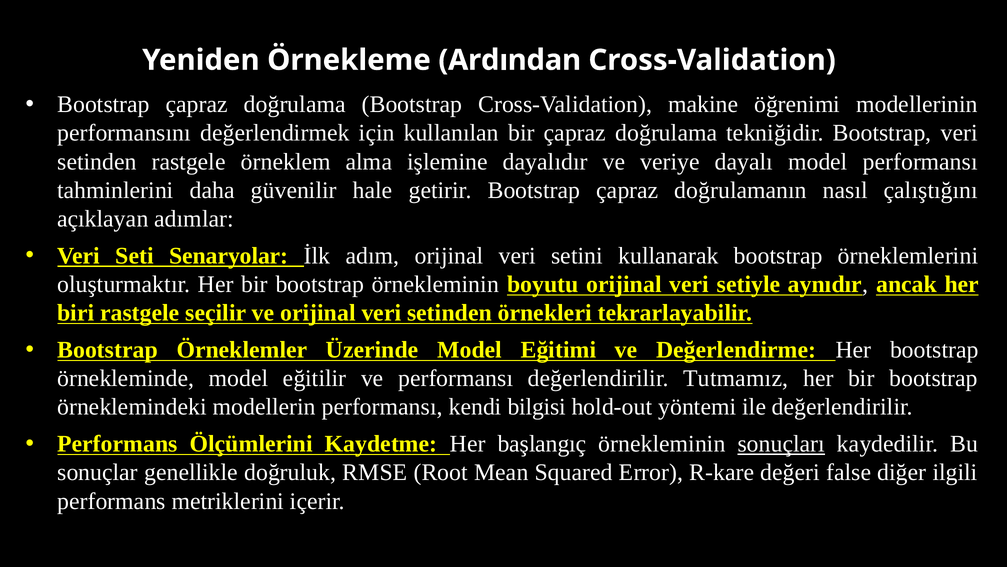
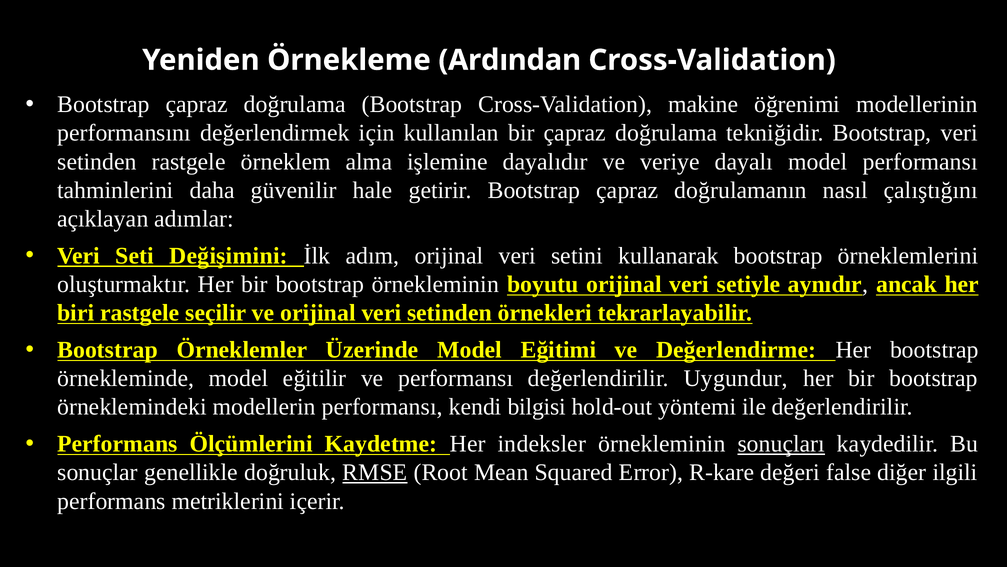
Senaryolar: Senaryolar -> Değişimini (229, 256)
Tutmamız: Tutmamız -> Uygundur (736, 378)
başlangıç: başlangıç -> indeksler (542, 444)
RMSE underline: none -> present (375, 472)
